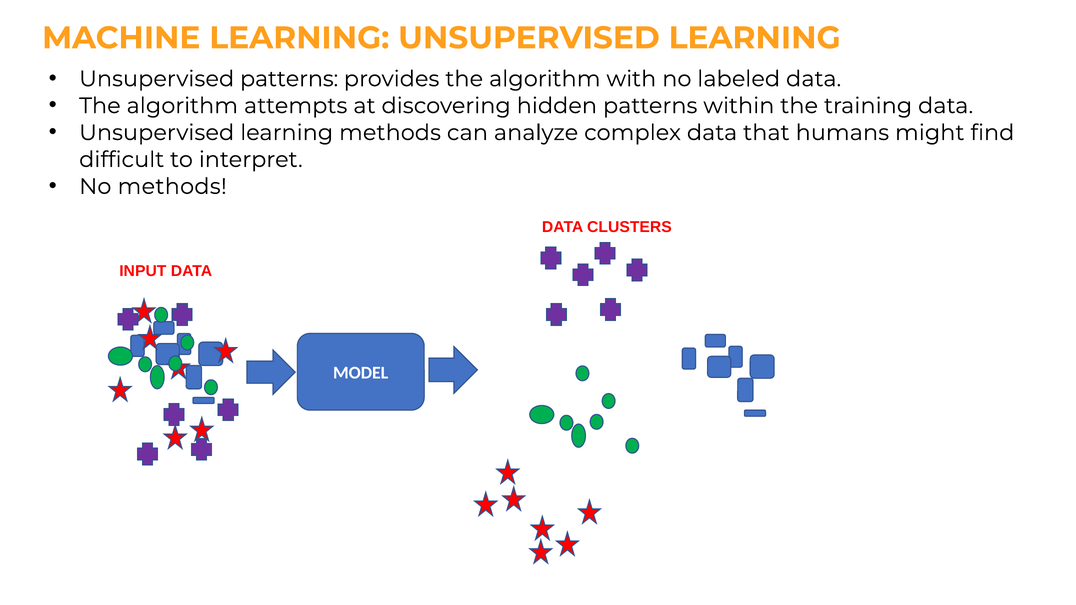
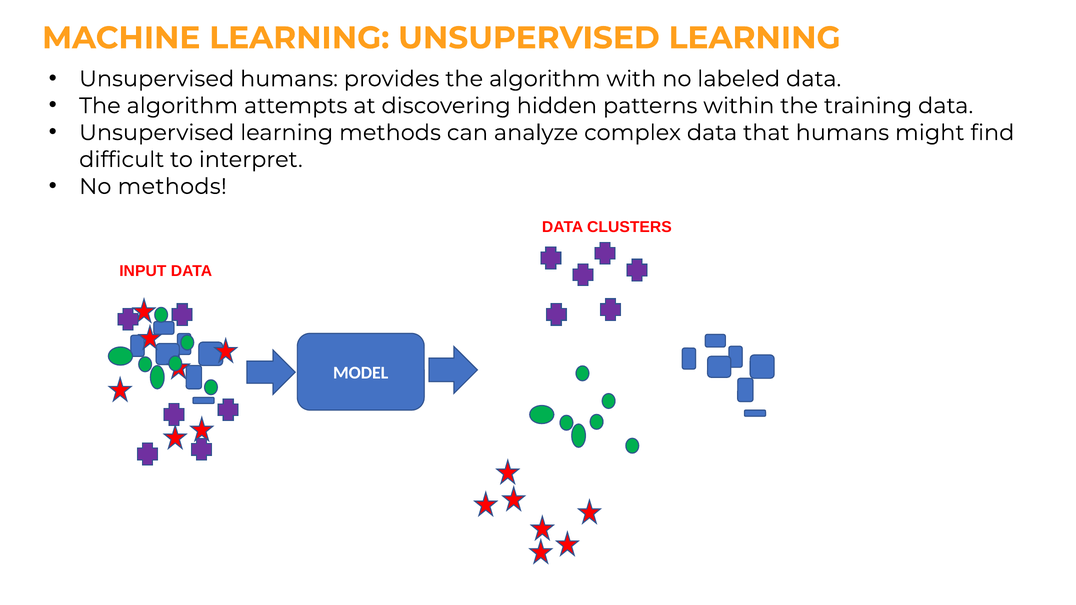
Unsupervised patterns: patterns -> humans (289, 79)
